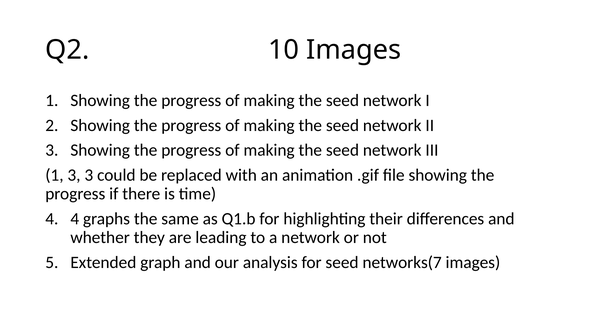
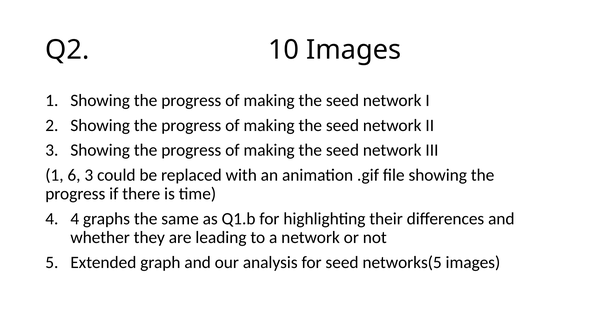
1 3: 3 -> 6 (74, 175)
networks(7: networks(7 -> networks(5 (402, 262)
